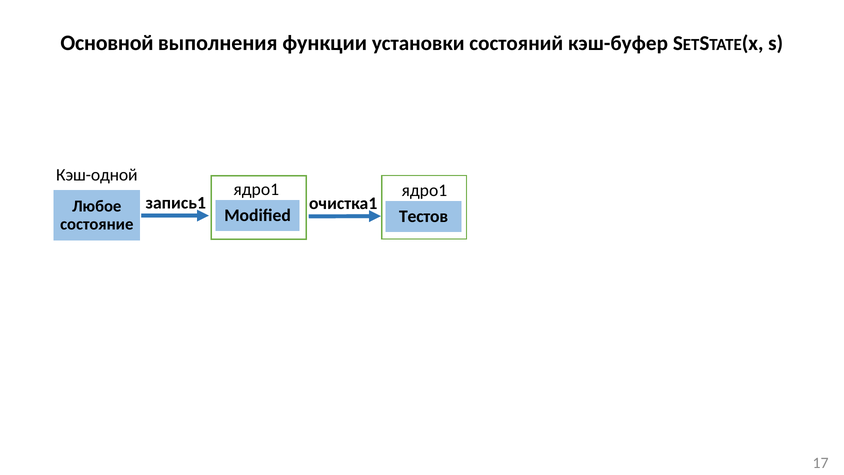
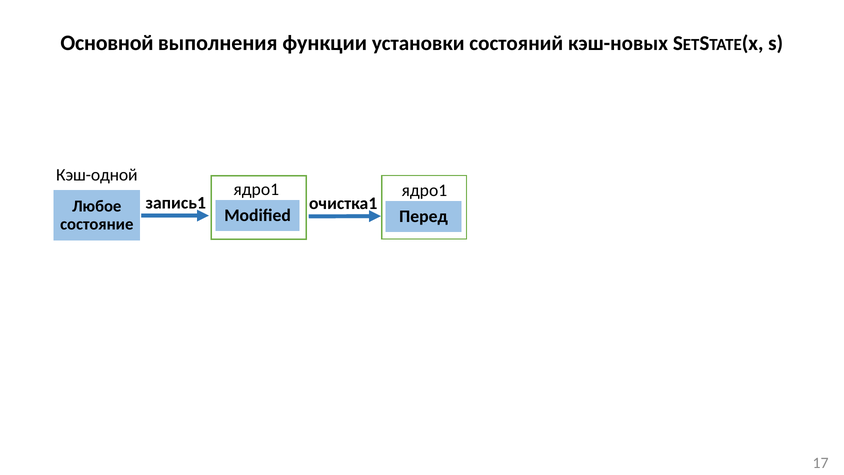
кэш-буфер: кэш-буфер -> кэш-новых (618, 43)
Тестов: Тестов -> Перед (423, 216)
